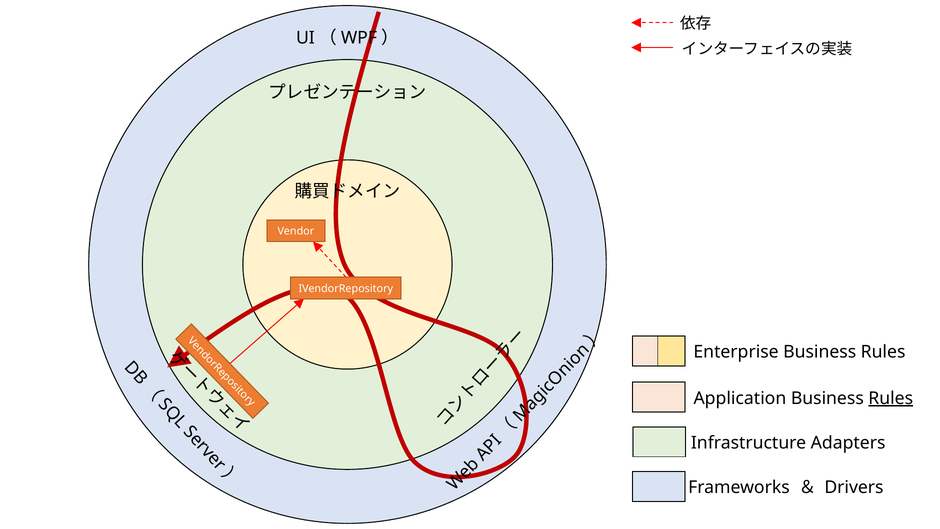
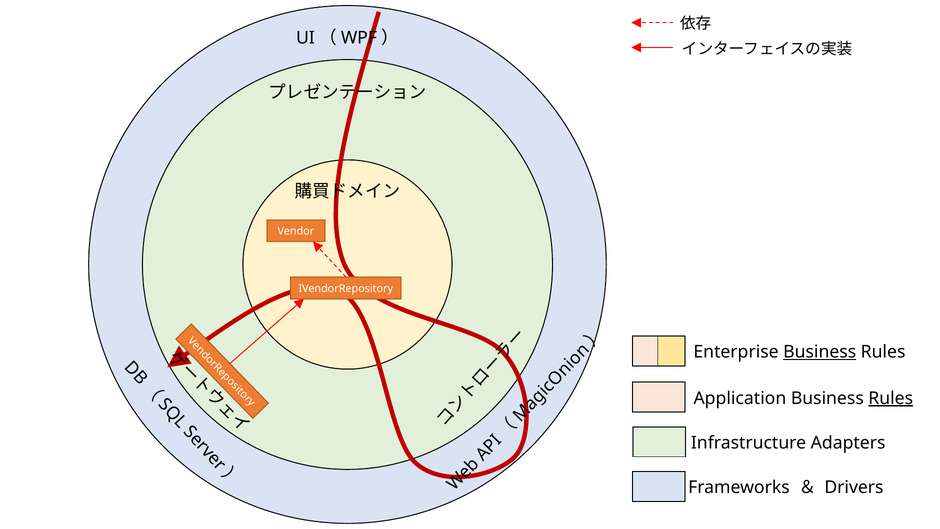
Business underline: none -> present (820, 352)
